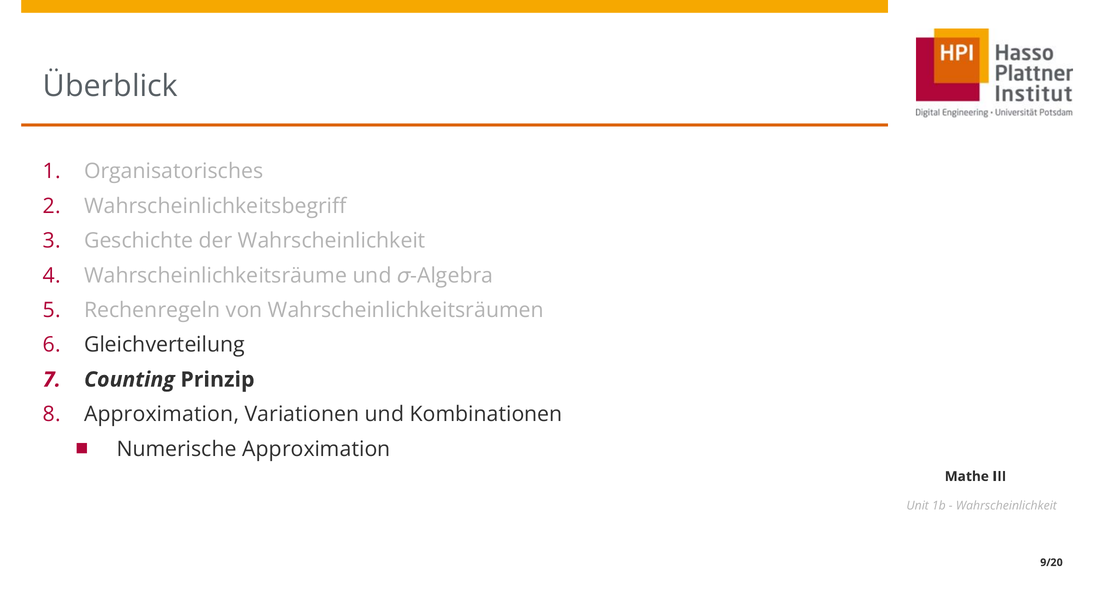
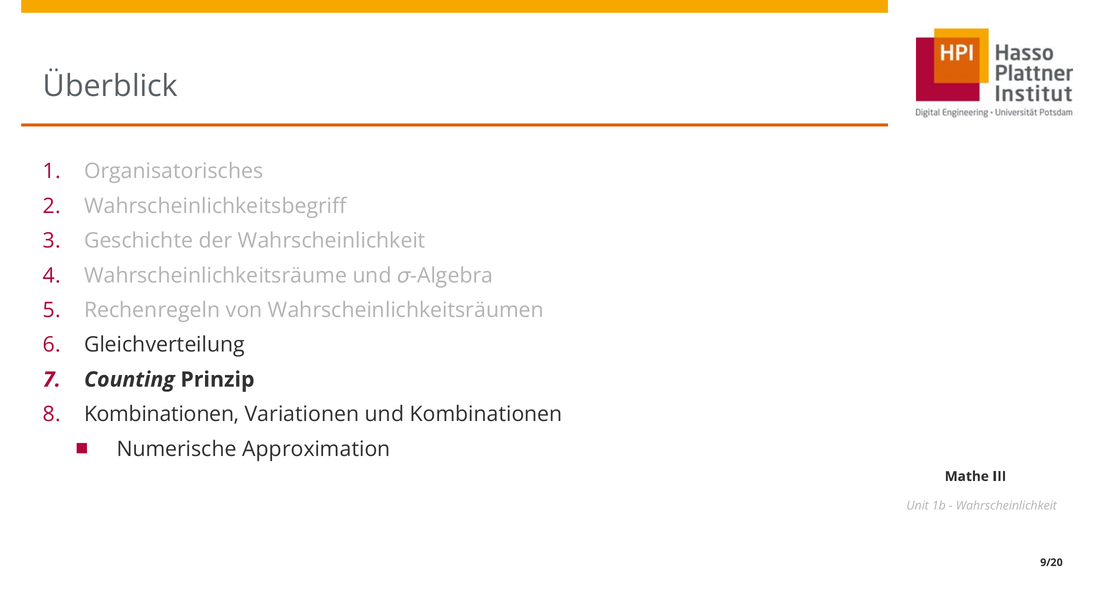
Approximation: Approximation -> Kombinationen (162, 414)
